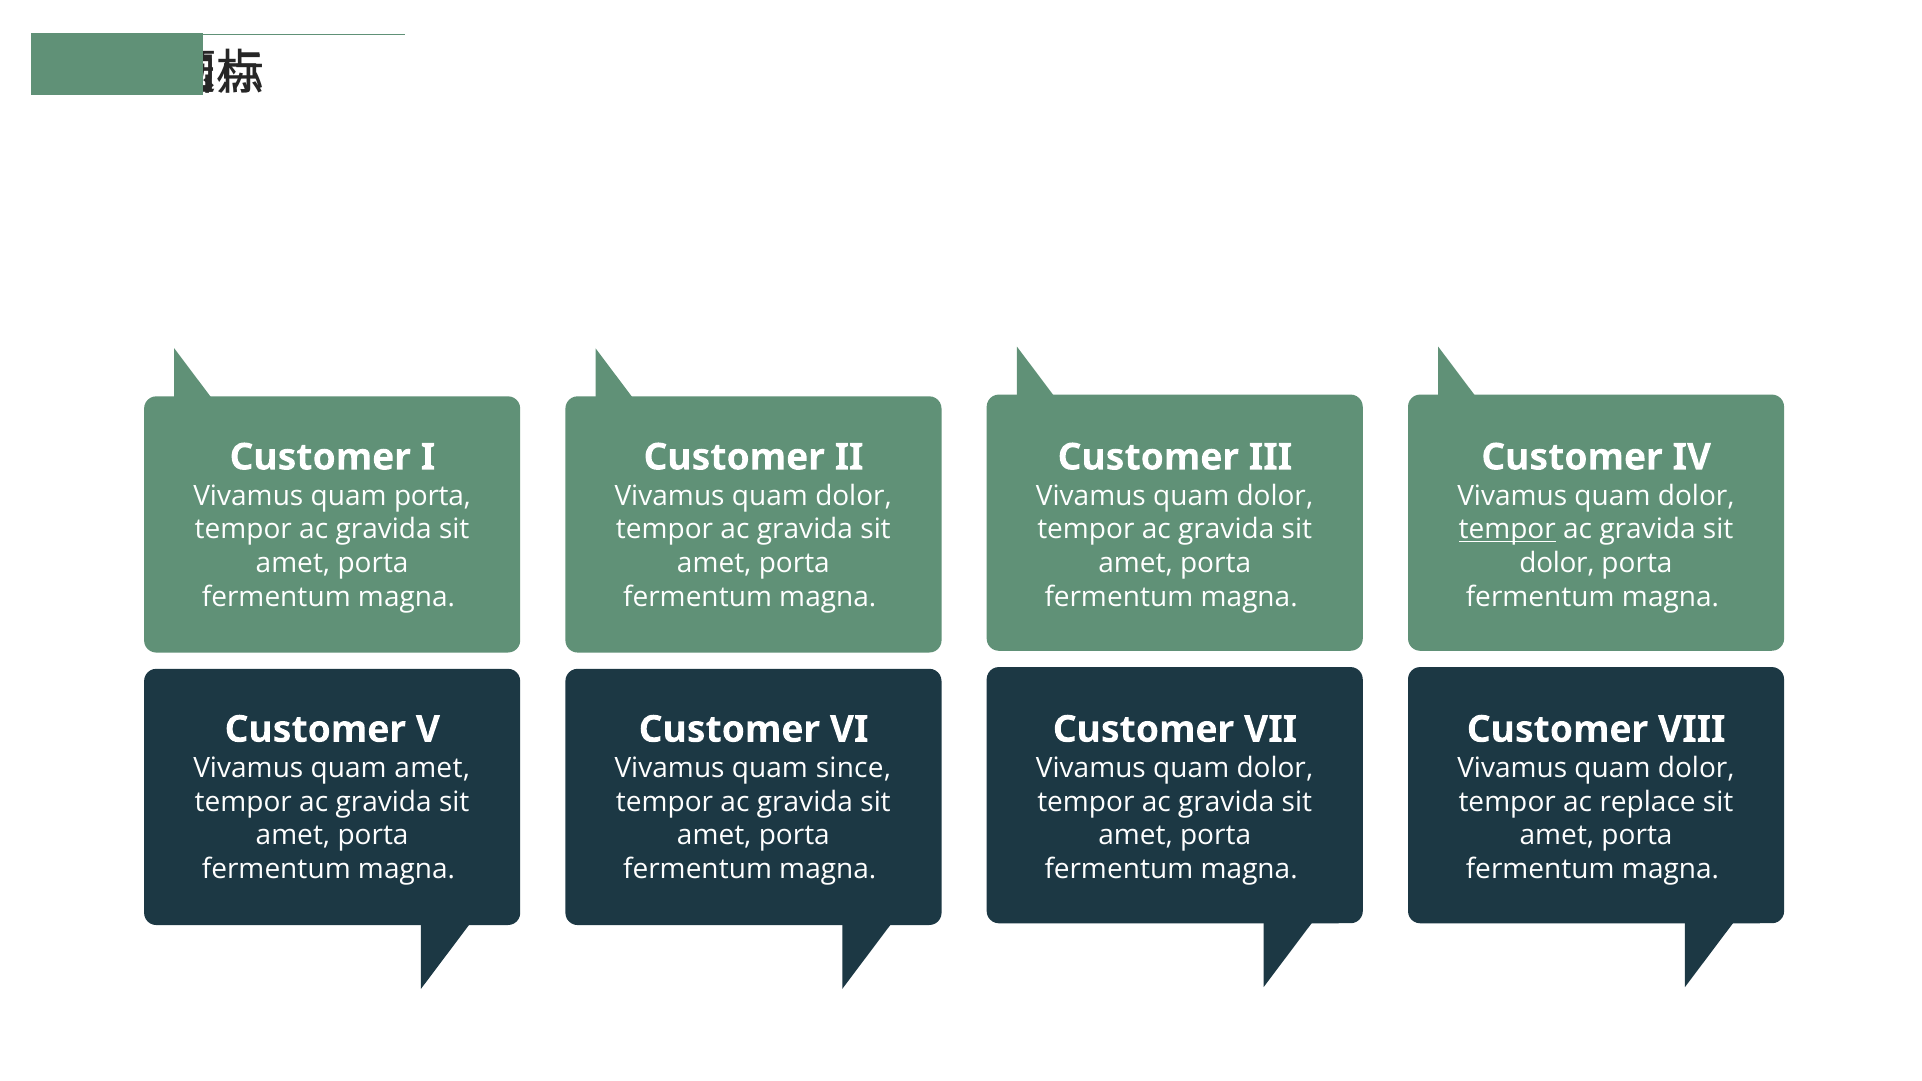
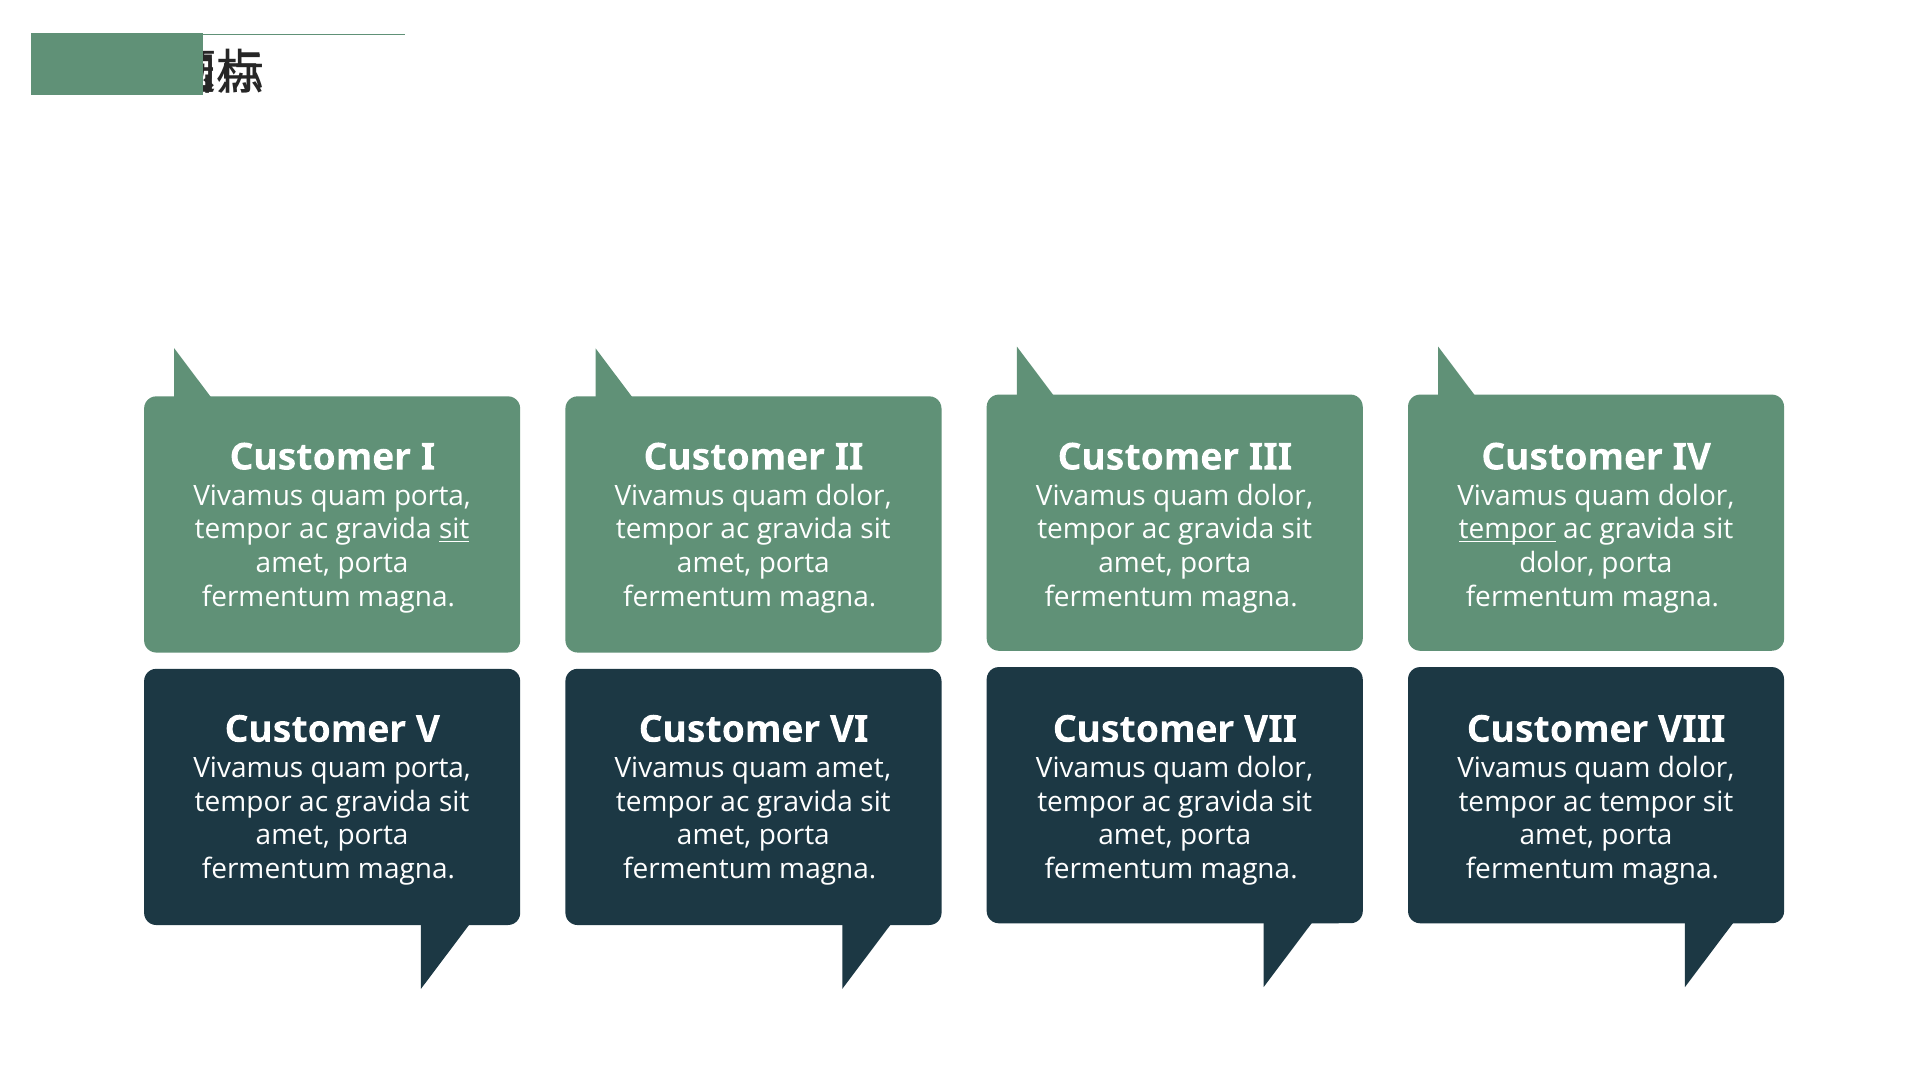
sit underline: none -> present (454, 530)
amet: amet -> porta (432, 768)
quam since: since -> amet (853, 768)
ac replace: replace -> tempor (1648, 802)
